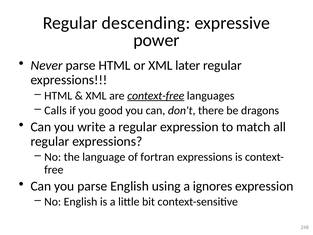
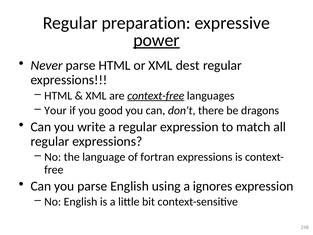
descending: descending -> preparation (146, 23)
power underline: none -> present (156, 40)
later: later -> dest (188, 65)
Calls: Calls -> Your (55, 110)
